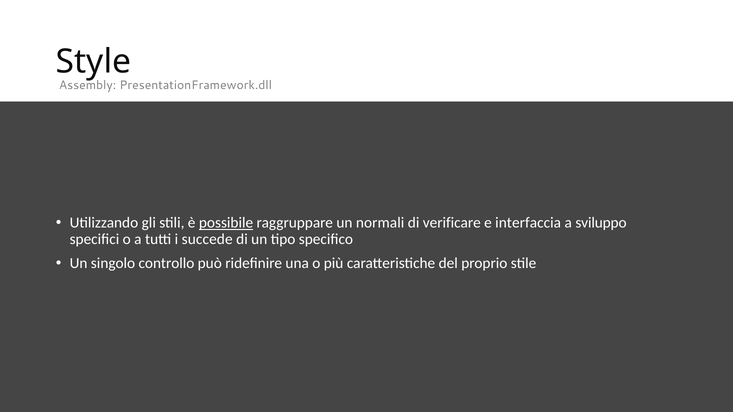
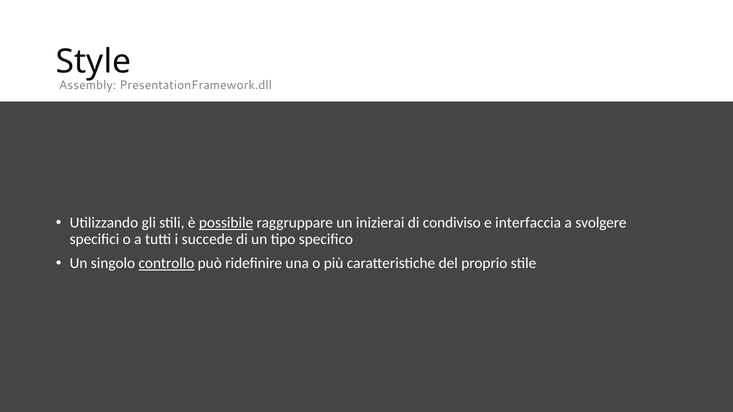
normali: normali -> inizierai (380, 223)
verificare: verificare -> condiviso (452, 223)
sviluppo: sviluppo -> svolgere (601, 223)
controllo underline: none -> present (166, 264)
